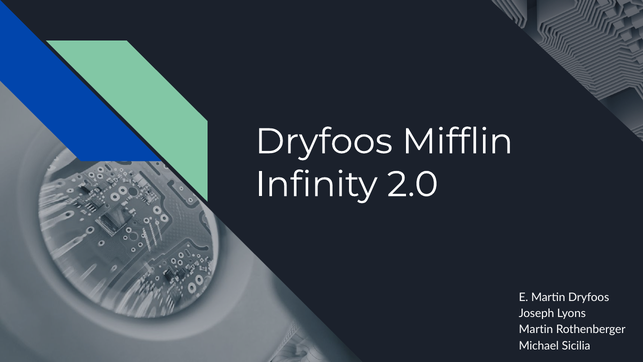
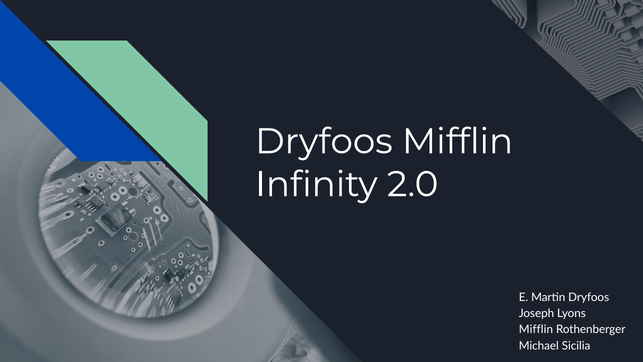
Martin: Martin -> Mifflin (536, 329)
